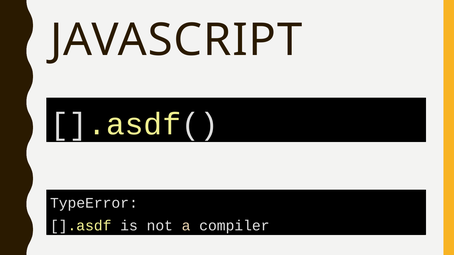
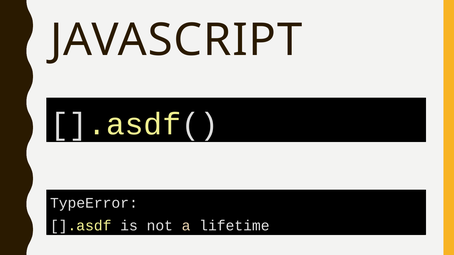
compiler: compiler -> lifetime (234, 226)
